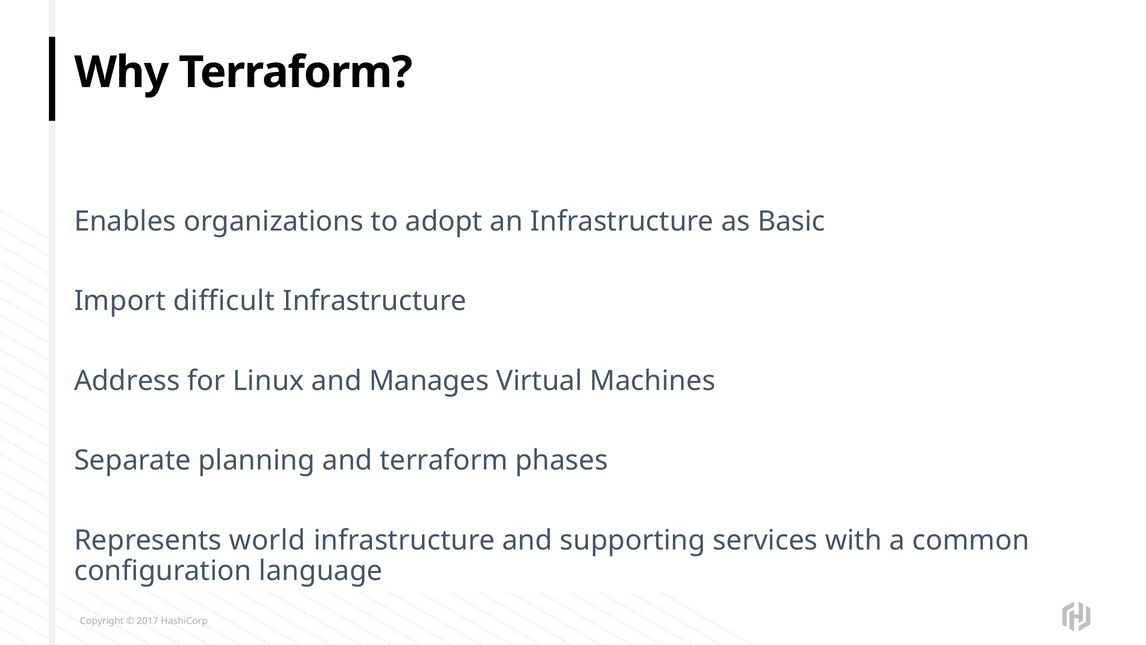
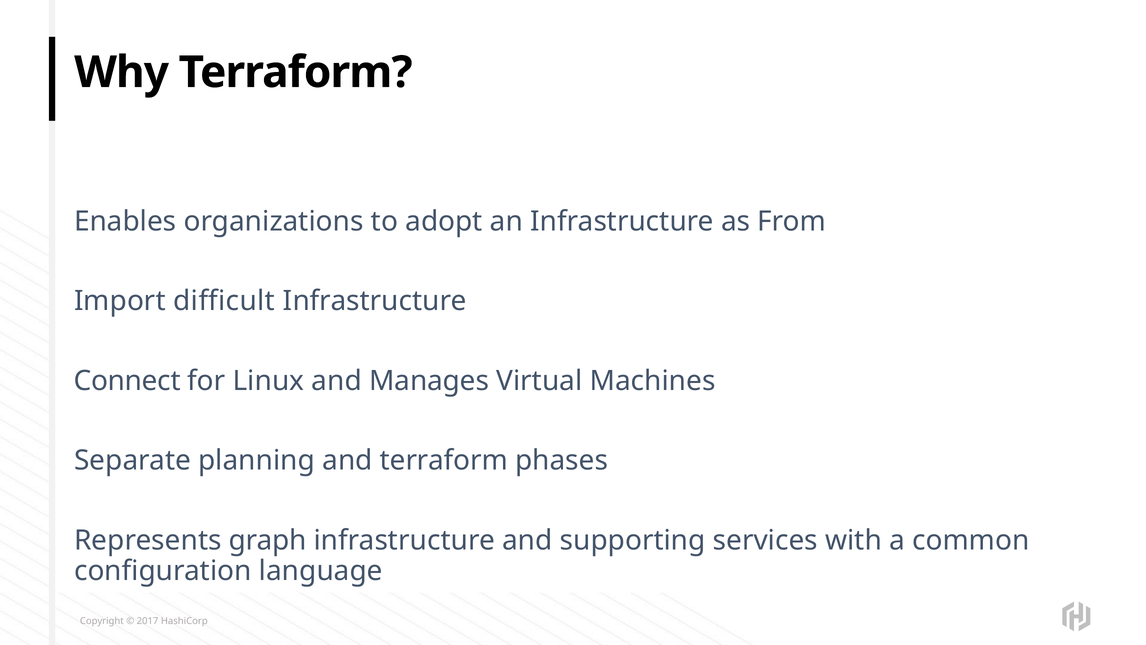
Basic: Basic -> From (792, 221)
Address: Address -> Connect (127, 381)
world: world -> graph (268, 540)
